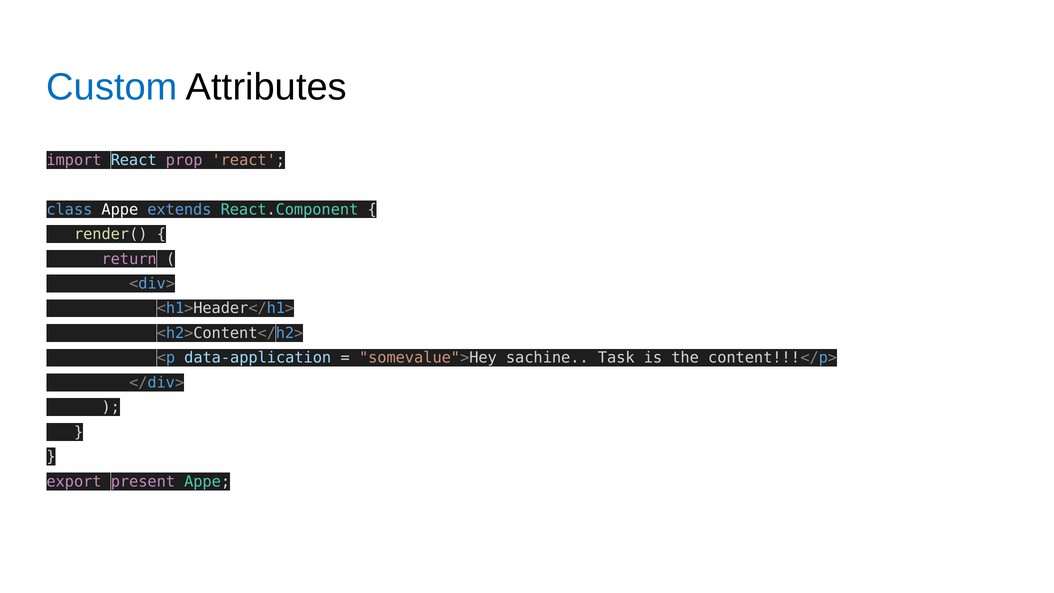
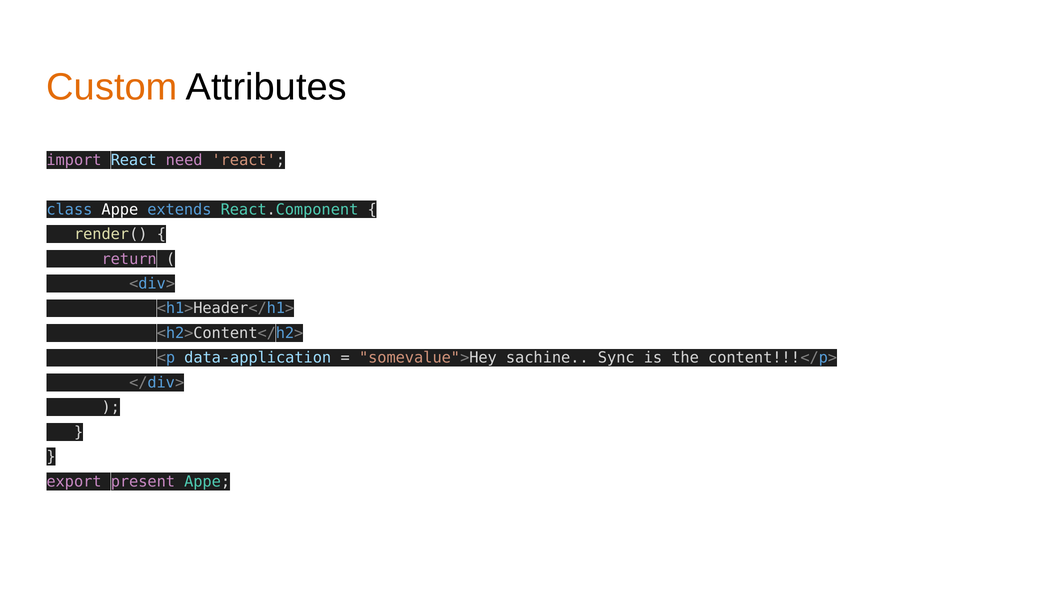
Custom colour: blue -> orange (112, 87)
prop: prop -> need (184, 160)
Task: Task -> Sync (616, 358)
